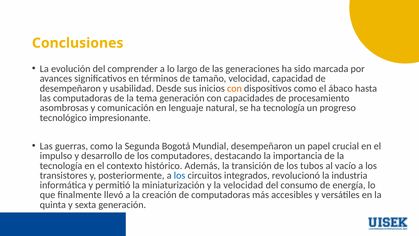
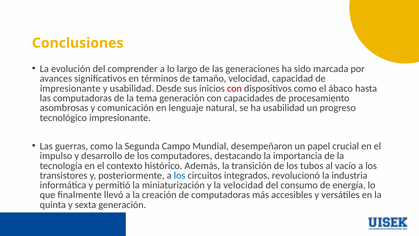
desempeñaron: desempeñaron -> impresionante (70, 88)
con colour: orange -> red (234, 88)
ha tecnología: tecnología -> usabilidad (284, 108)
Bogotá: Bogotá -> Campo (176, 146)
